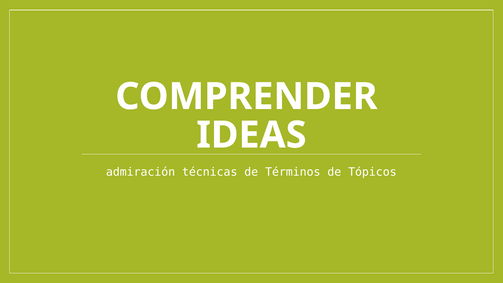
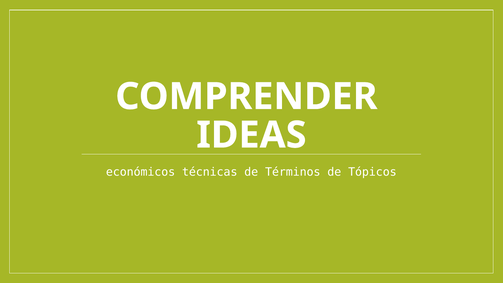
admiración: admiración -> económicos (141, 172)
